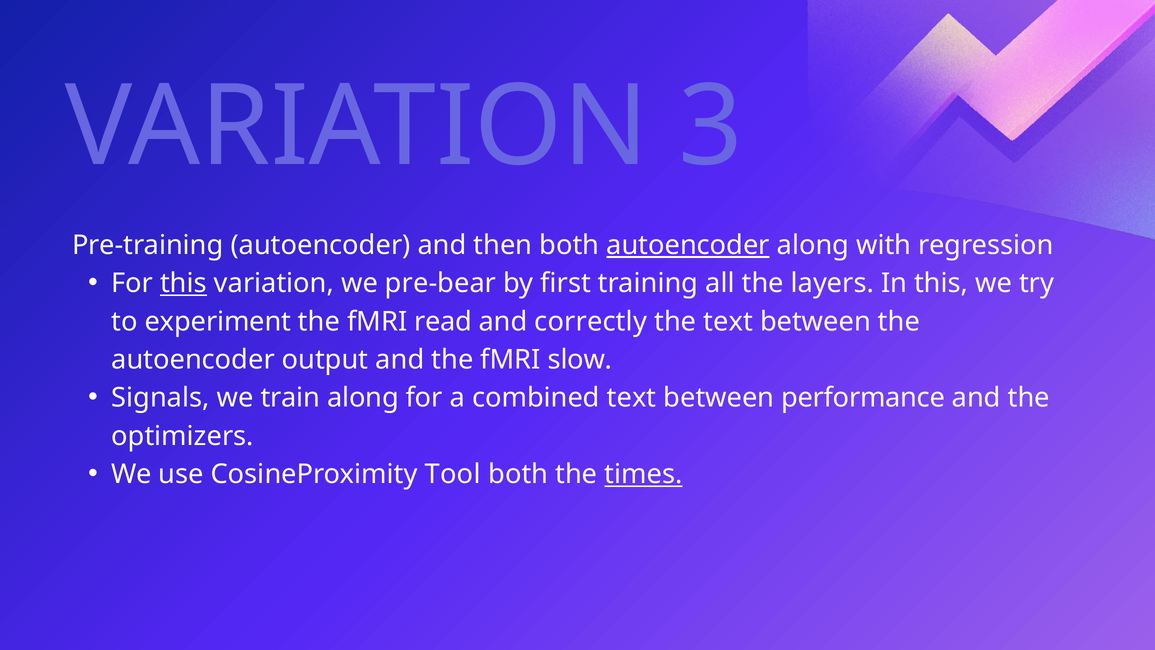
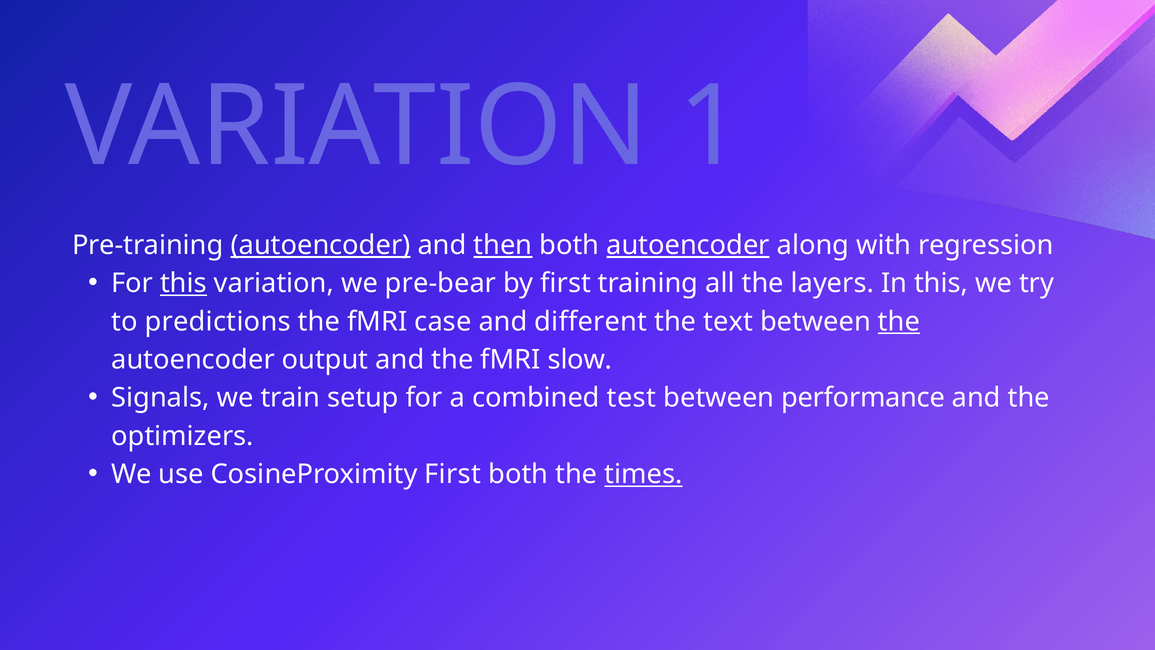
3: 3 -> 1 (710, 127)
autoencoder underline: none -> present (321, 245)
then underline: none -> present (503, 245)
experiment: experiment -> predictions (218, 321)
read: read -> case (443, 321)
correctly: correctly -> different (591, 321)
the underline: none -> present (899, 321)
train along: along -> setup (363, 398)
combined text: text -> test (631, 398)
CosineProximity Tool: Tool -> First (453, 474)
